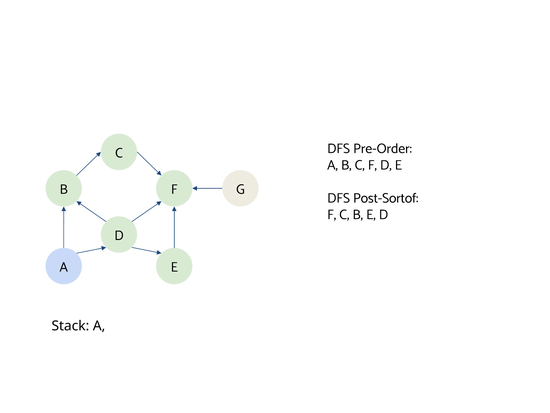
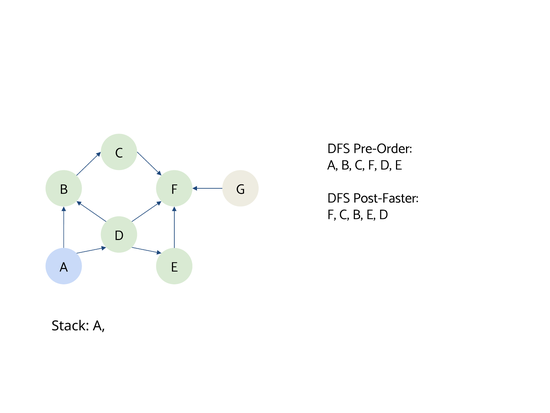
Post-Sortof: Post-Sortof -> Post-Faster (386, 198)
